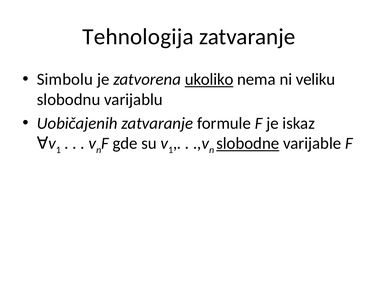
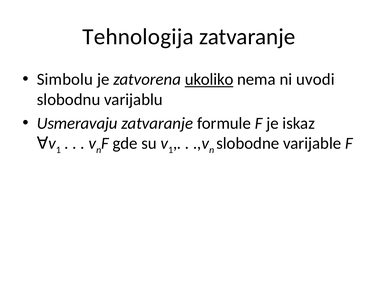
veliku: veliku -> uvodi (315, 79)
Uobičajenih: Uobičajenih -> Usmeravaju (77, 123)
slobodne underline: present -> none (248, 143)
